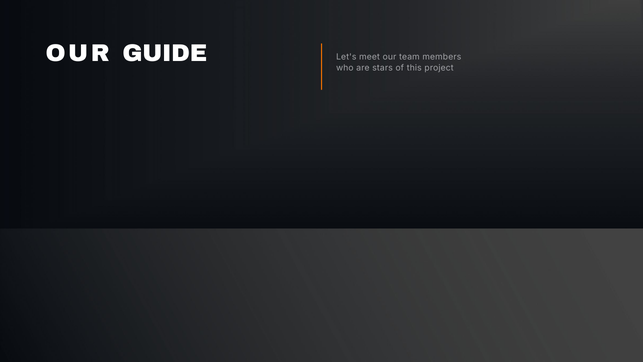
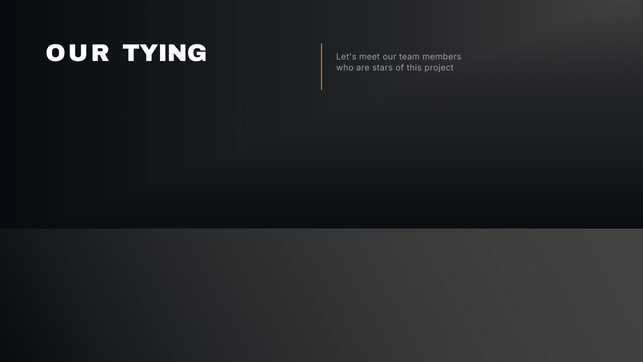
GUIDE: GUIDE -> TYING (165, 53)
